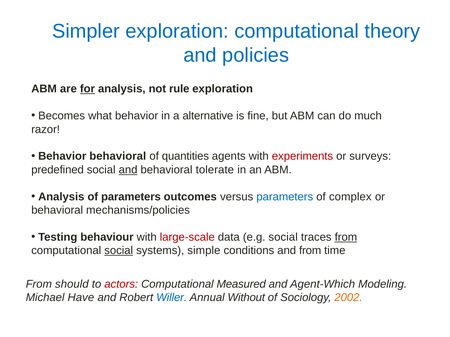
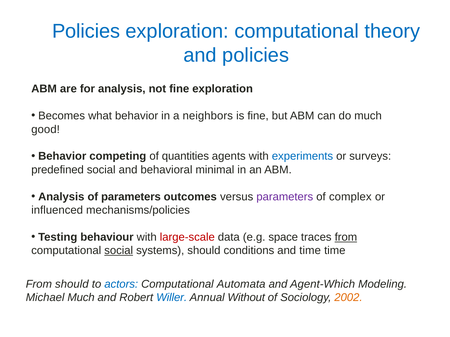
Simpler: Simpler -> Policies (86, 31)
for underline: present -> none (87, 89)
not rule: rule -> fine (179, 89)
alternative: alternative -> neighbors (208, 116)
razor: razor -> good (46, 129)
Behavior behavioral: behavioral -> competing (118, 156)
experiments colour: red -> blue (303, 156)
and underline: present -> none (128, 170)
tolerate: tolerate -> minimal (215, 170)
parameters colour: blue -> purple (285, 197)
behavioral: behavioral -> influenced (57, 210)
e.g social: social -> space (283, 237)
systems simple: simple -> should (204, 251)
and from: from -> time (310, 251)
actors colour: red -> blue (121, 284)
Measured: Measured -> Automata (241, 284)
Michael Have: Have -> Much (81, 298)
